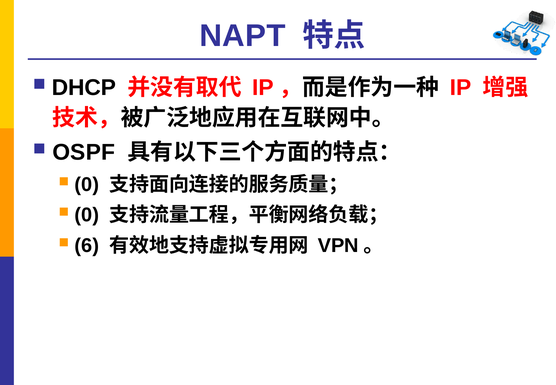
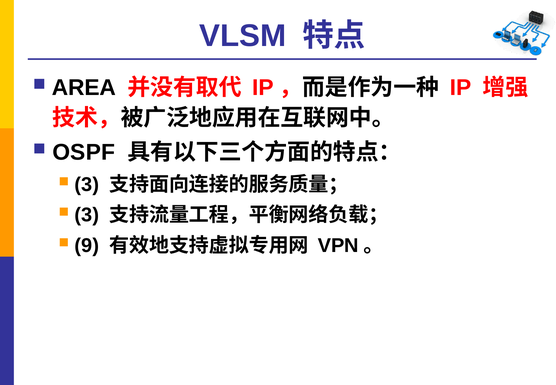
NAPT: NAPT -> VLSM (243, 36)
DHCP: DHCP -> AREA (84, 88)
0: 0 -> 3 (87, 184)
0: 0 -> 3 (87, 215)
6: 6 -> 9 (87, 246)
